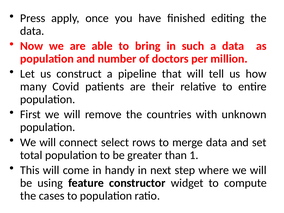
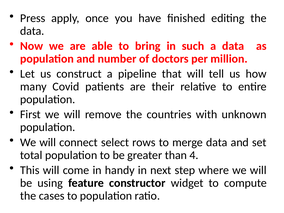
1: 1 -> 4 (194, 155)
